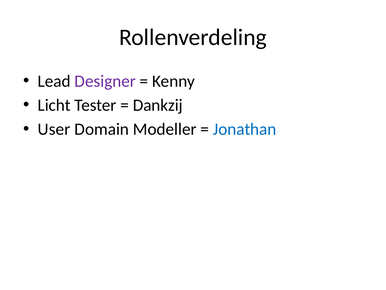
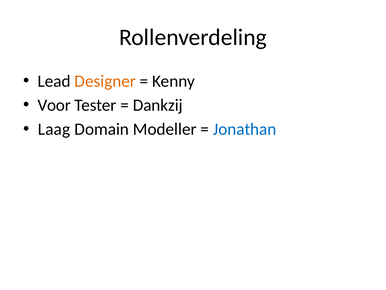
Designer colour: purple -> orange (105, 81)
Licht: Licht -> Voor (54, 105)
User: User -> Laag (54, 129)
